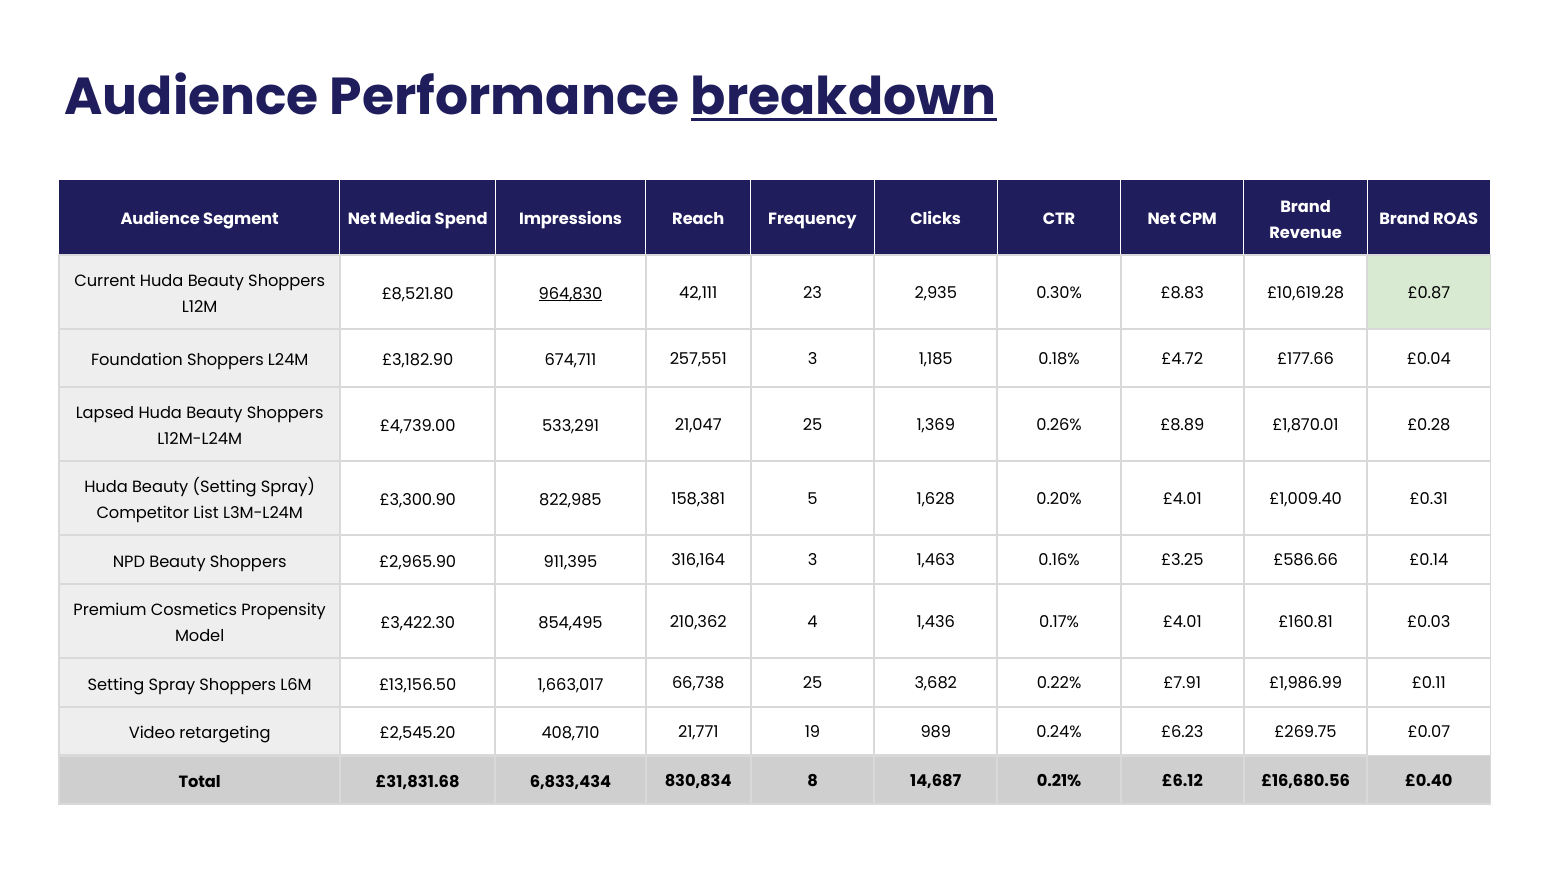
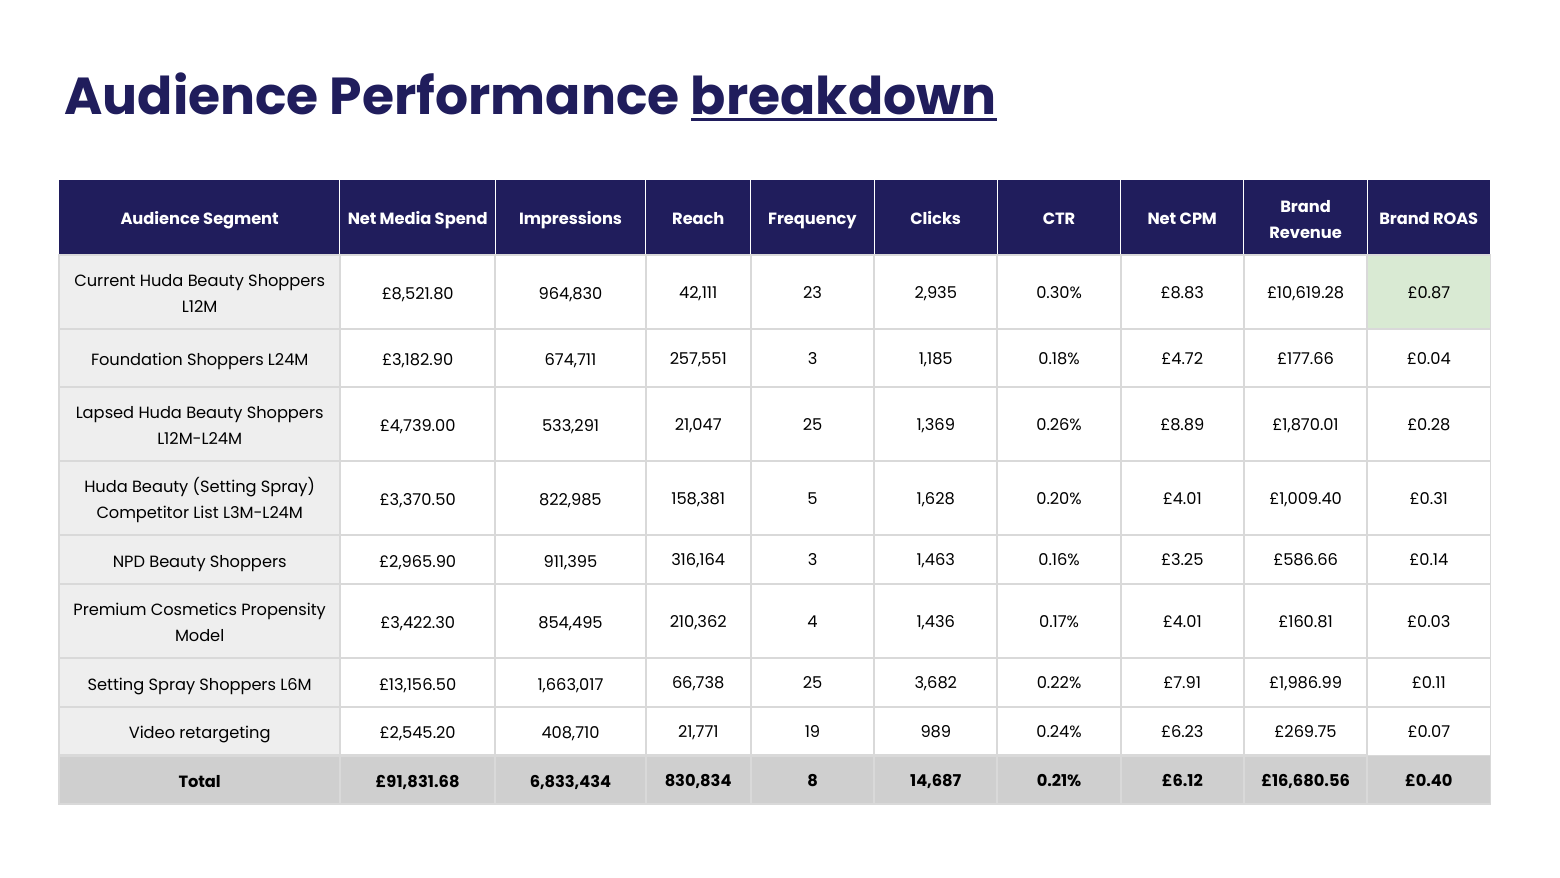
964,830 underline: present -> none (571, 294)
£3,300.90: £3,300.90 -> £3,370.50 (418, 500)
£31,831.68: £31,831.68 -> £91,831.68 (418, 782)
